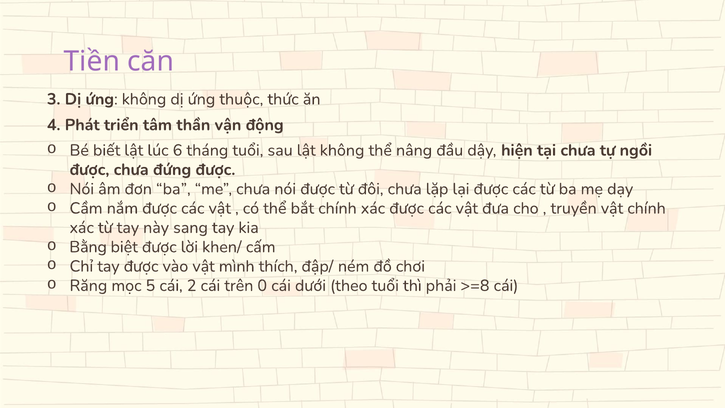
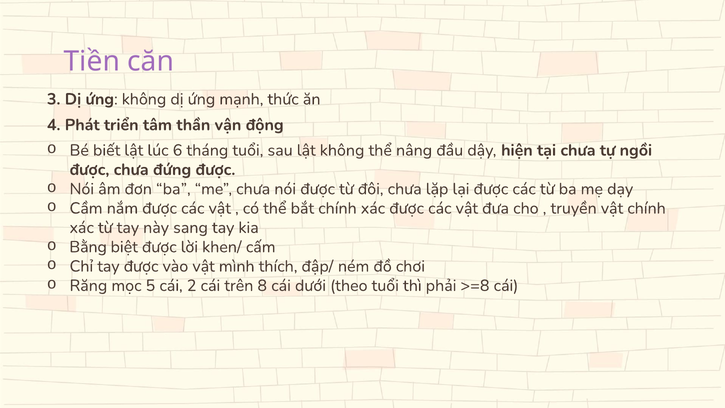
thuộc: thuộc -> mạnh (241, 99)
0: 0 -> 8 (262, 285)
